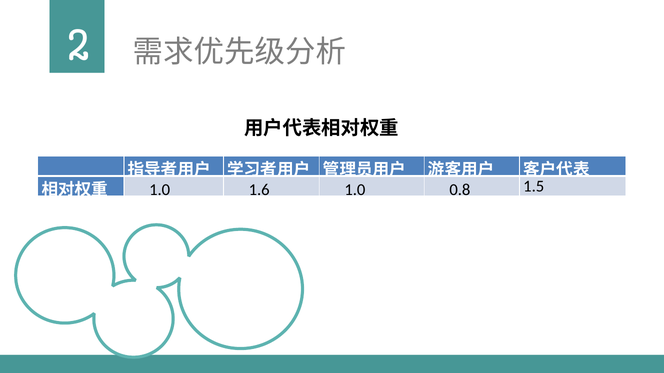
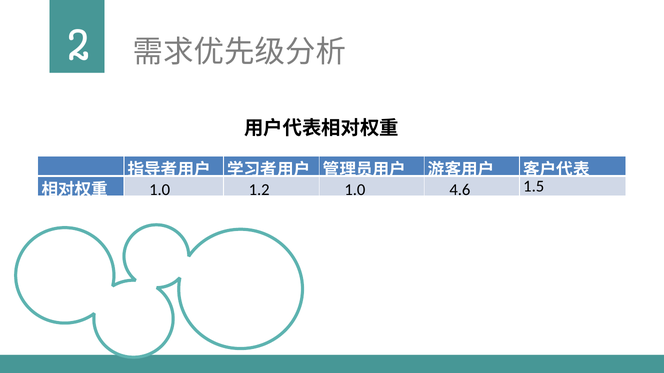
1.6: 1.6 -> 1.2 (259, 190)
0.8: 0.8 -> 4.6 (460, 190)
